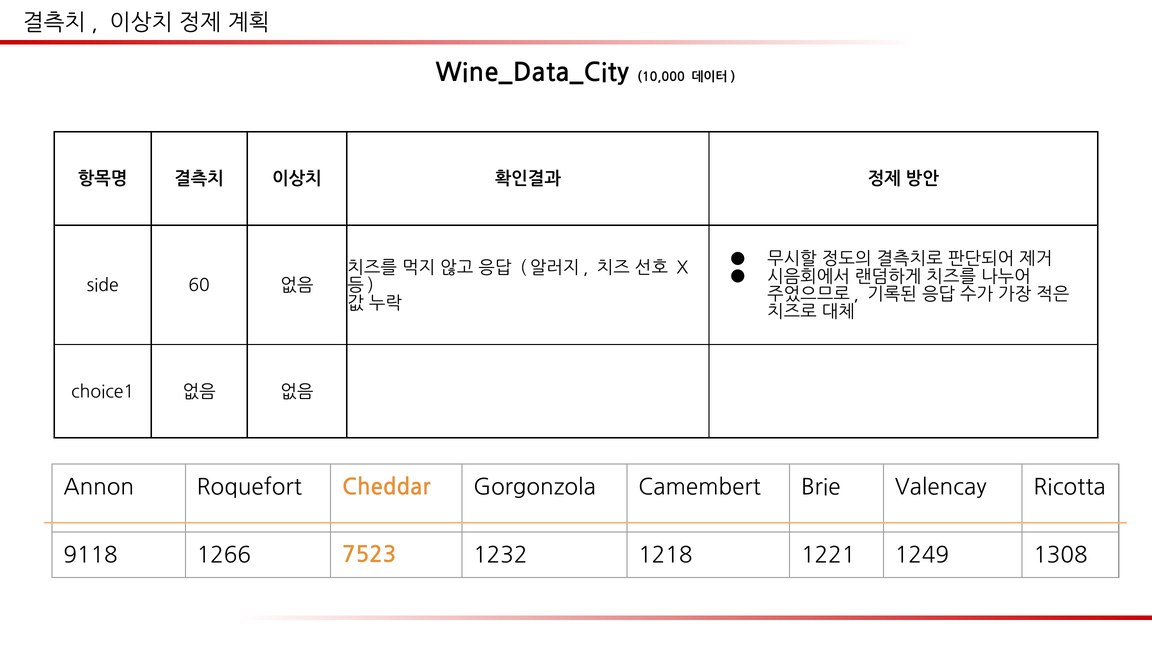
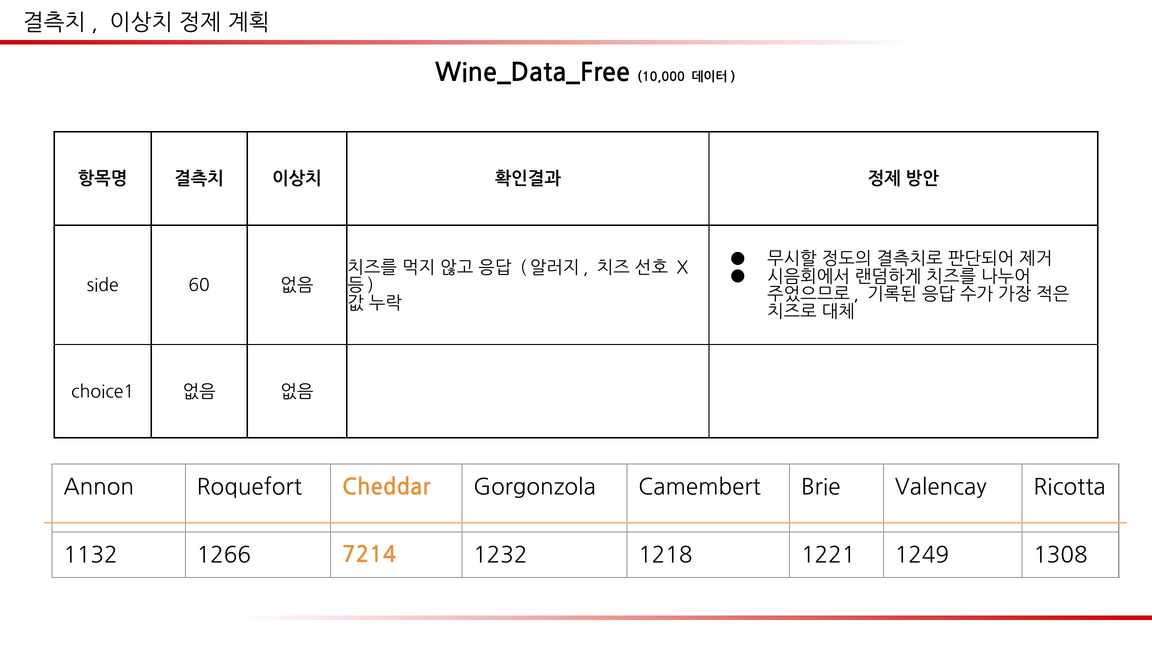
Wine_Data_City: Wine_Data_City -> Wine_Data_Free (533, 73)
9118: 9118 -> 1132 (91, 555)
7523: 7523 -> 7214 (369, 555)
